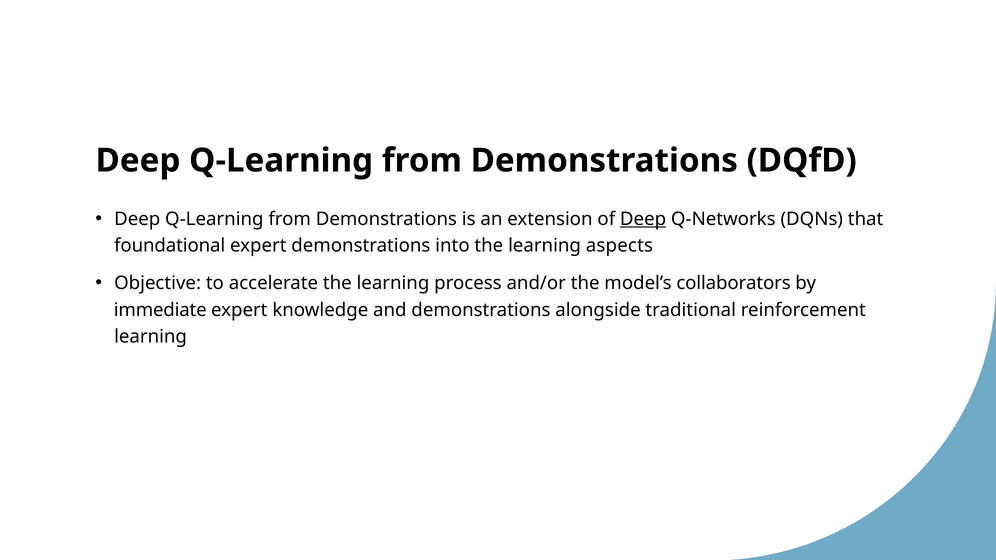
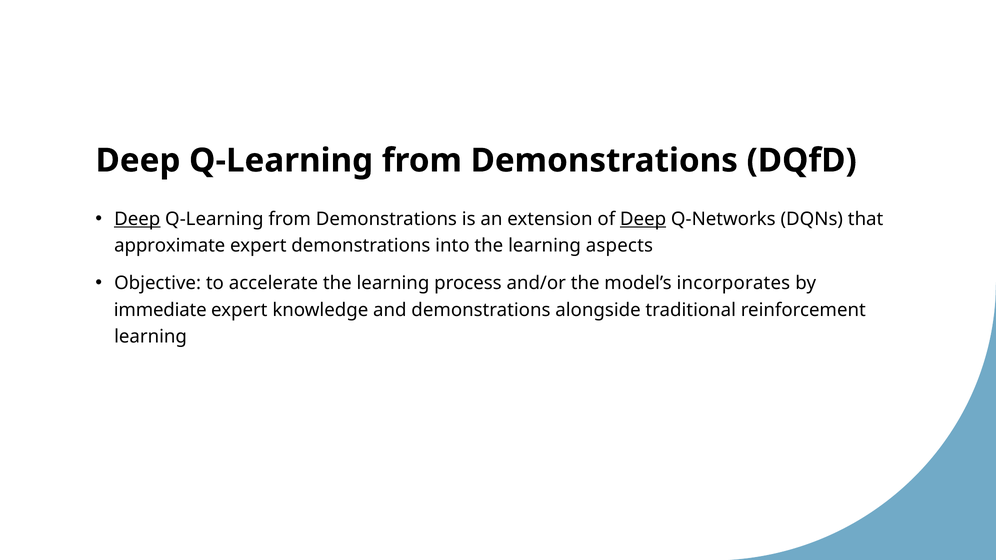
Deep underline: none -> present (137, 219)
foundational: foundational -> approximate (170, 246)
collaborators: collaborators -> incorporates (733, 283)
